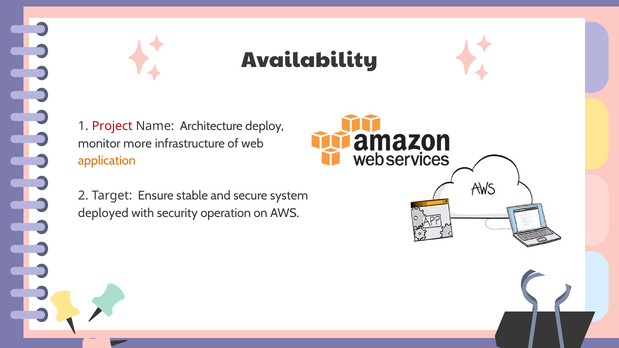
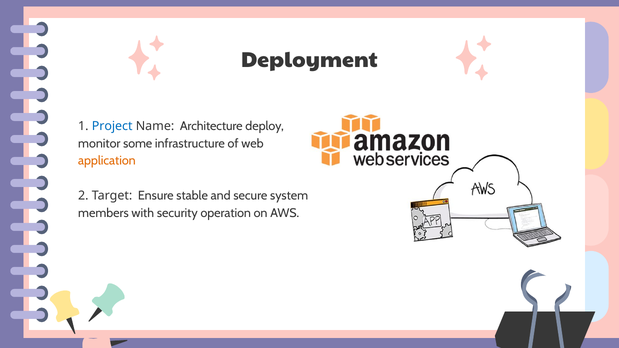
Availability: Availability -> Deployment (309, 60)
Project colour: red -> blue (112, 126)
more: more -> some (138, 144)
deployed: deployed -> members (103, 213)
